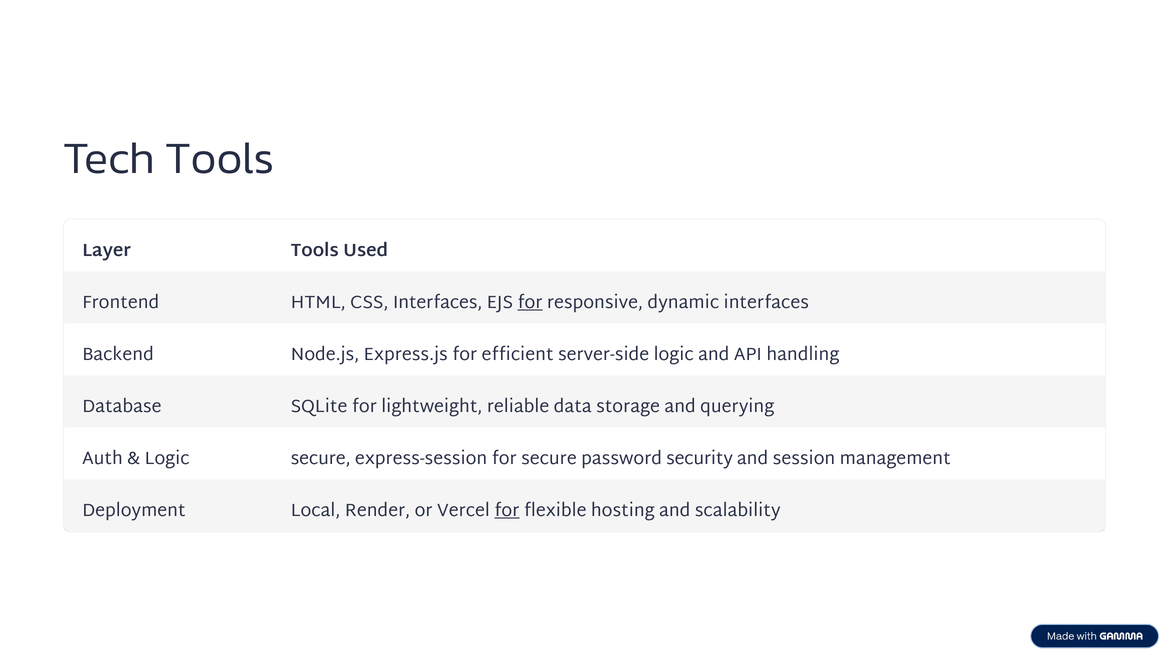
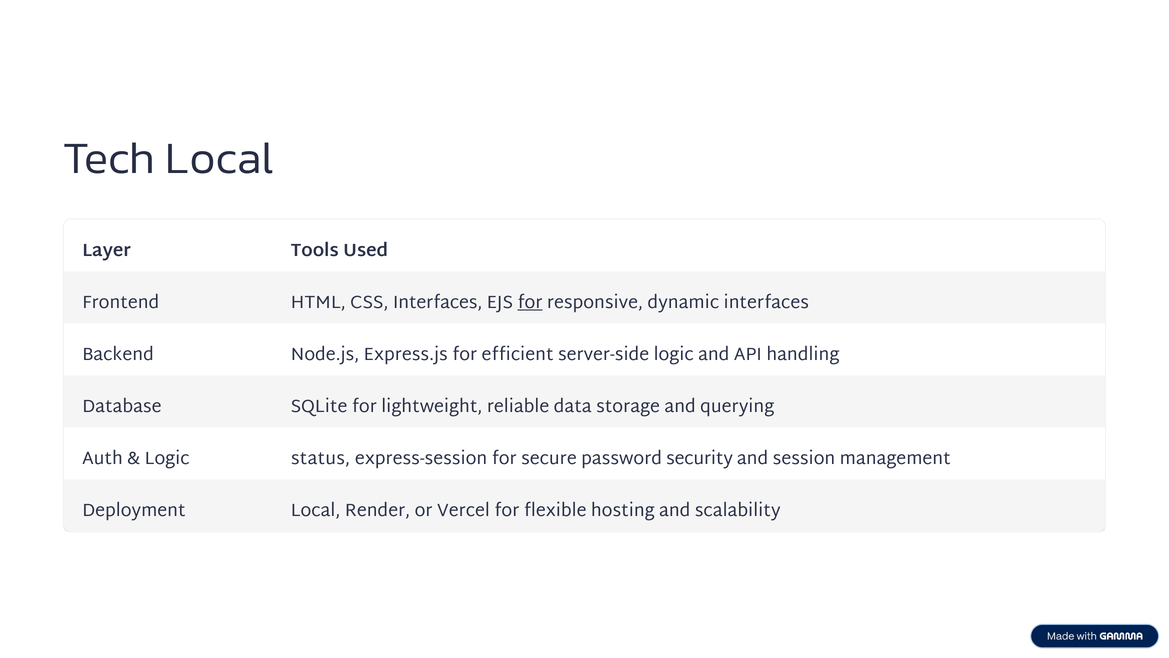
Tech Tools: Tools -> Local (220, 158)
Logic secure: secure -> status (320, 458)
for underline: present -> none (507, 510)
